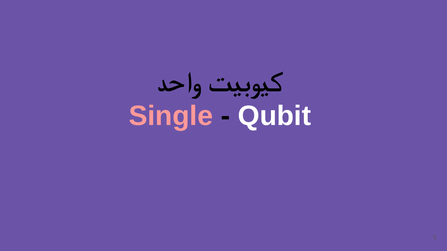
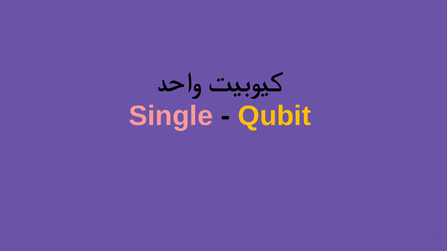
Qubit colour: white -> yellow (274, 116)
